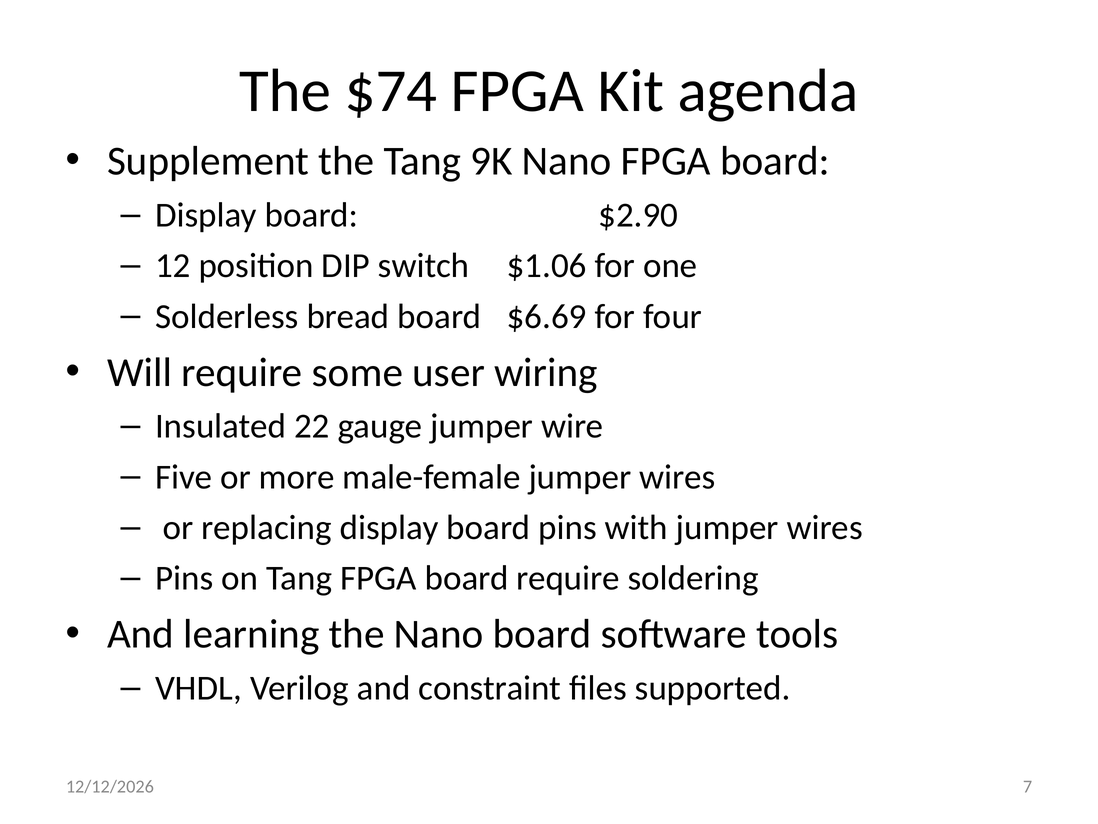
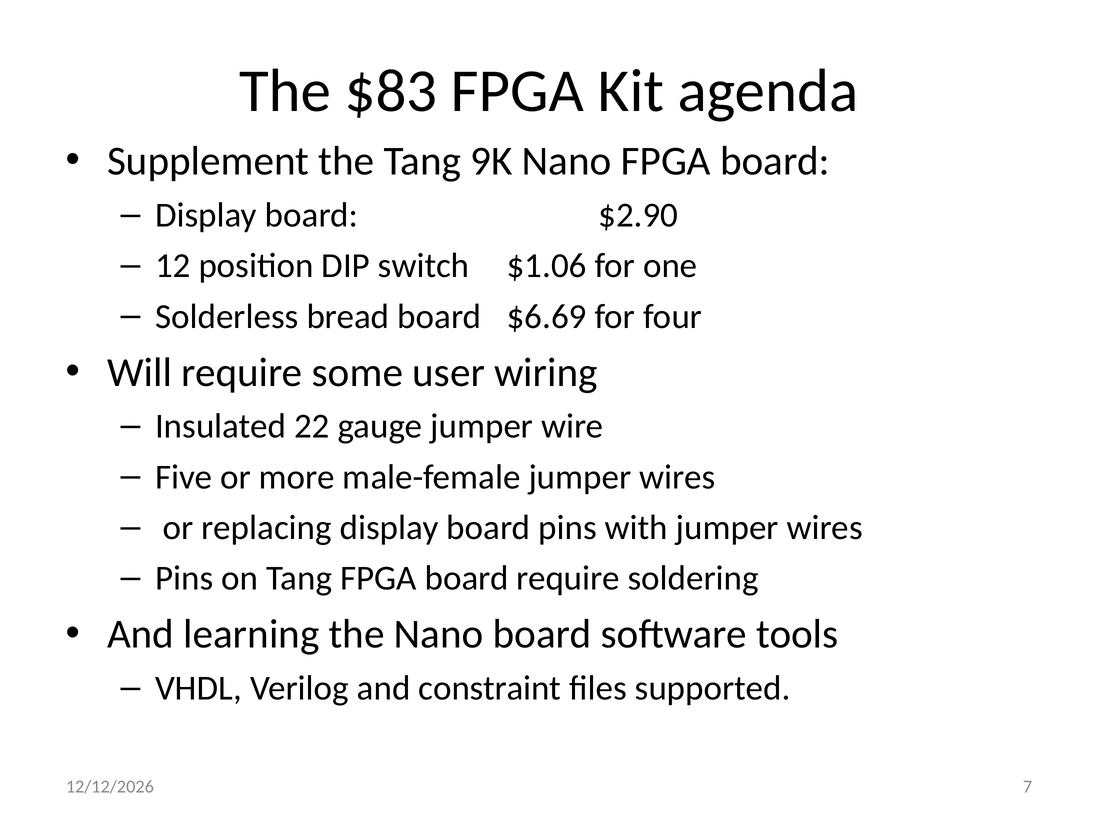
$74: $74 -> $83 (391, 91)
